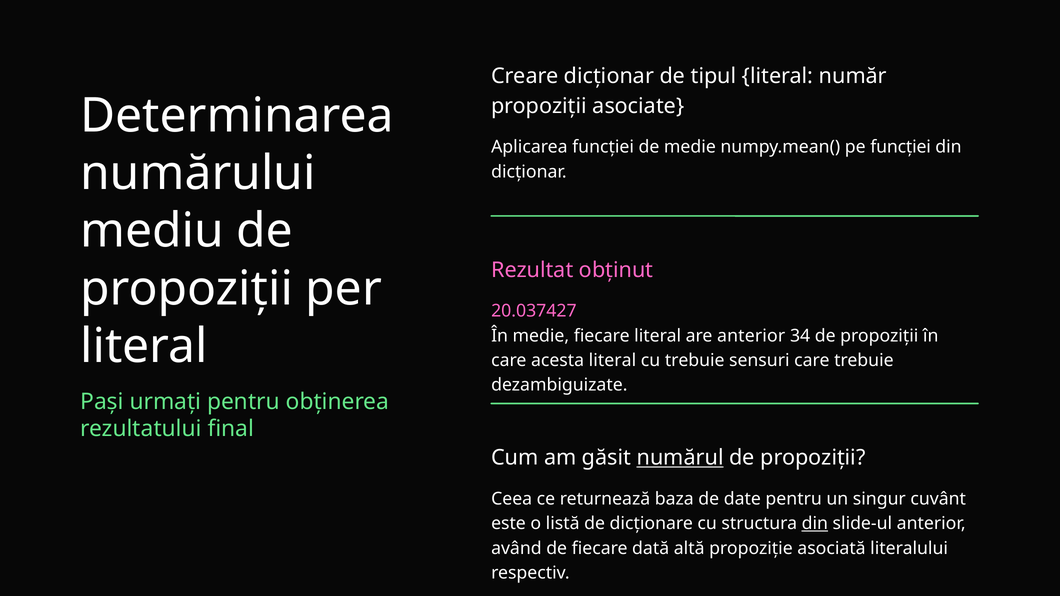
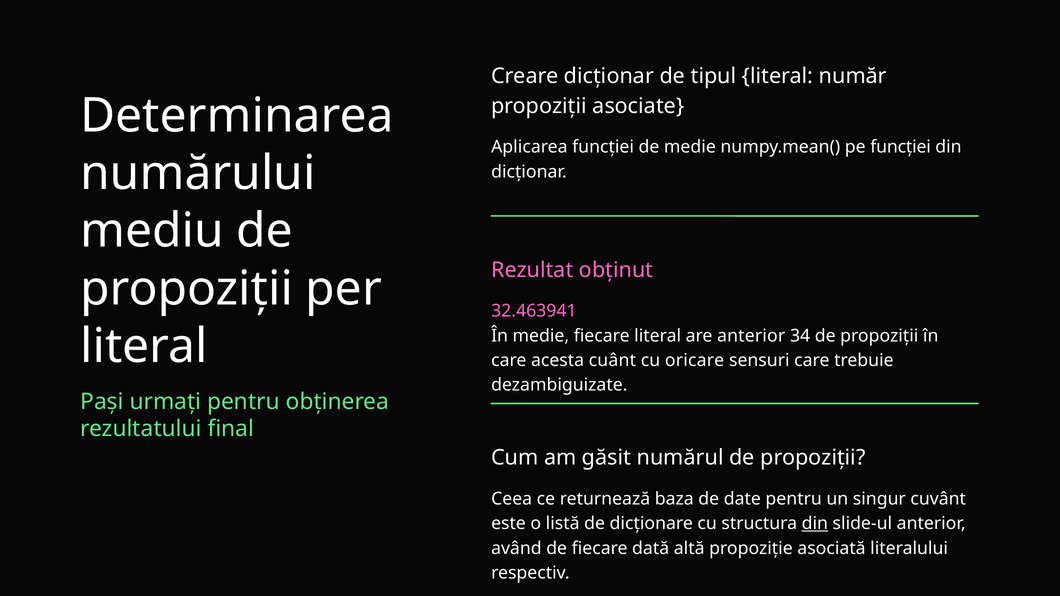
20.037427: 20.037427 -> 32.463941 (534, 311)
acesta literal: literal -> cuânt (612, 361)
cu trebuie: trebuie -> oricare (695, 361)
numărul underline: present -> none (680, 458)
